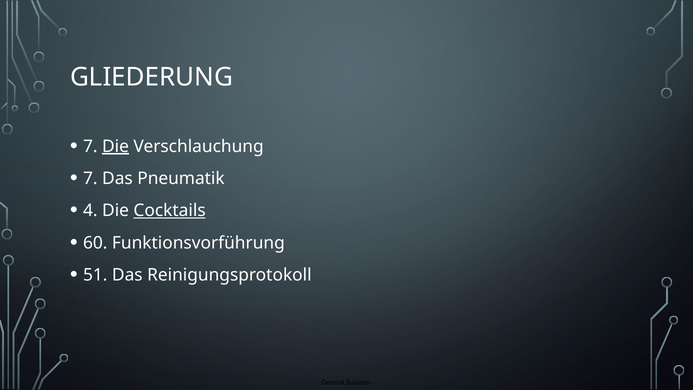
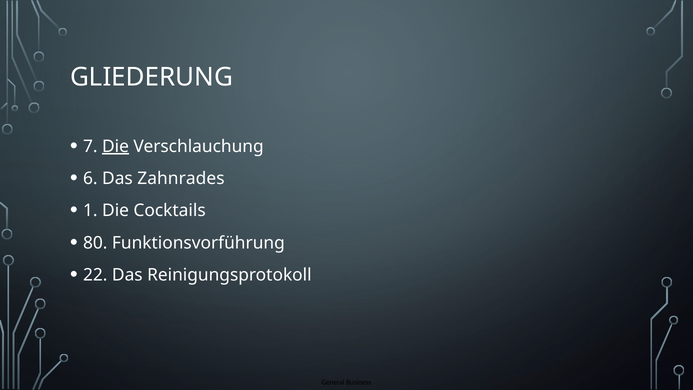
7: 7 -> 6 (90, 178)
Pneumatik: Pneumatik -> Zahnrades (181, 178)
4: 4 -> 1 (90, 211)
Cocktails underline: present -> none (170, 211)
60: 60 -> 80 (95, 243)
51: 51 -> 22 (95, 275)
